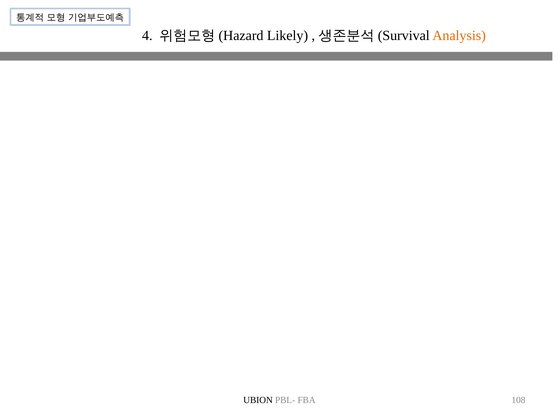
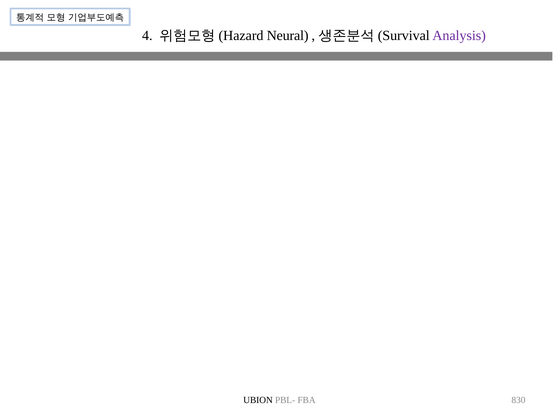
Likely: Likely -> Neural (288, 36)
Analysis colour: orange -> purple (459, 36)
108: 108 -> 830 (518, 400)
